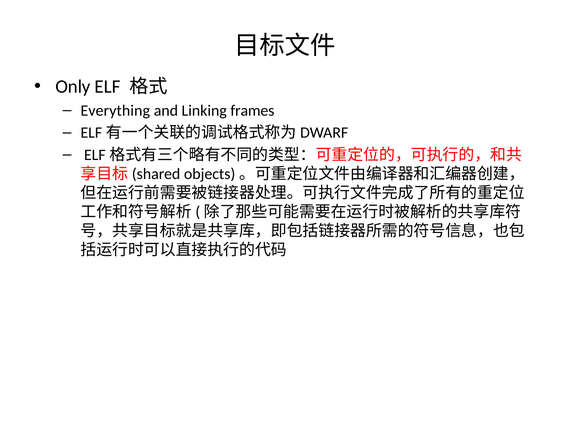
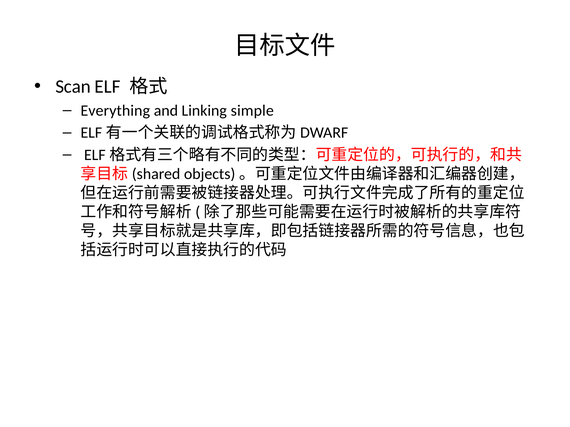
Only: Only -> Scan (73, 87)
frames: frames -> simple (252, 111)
